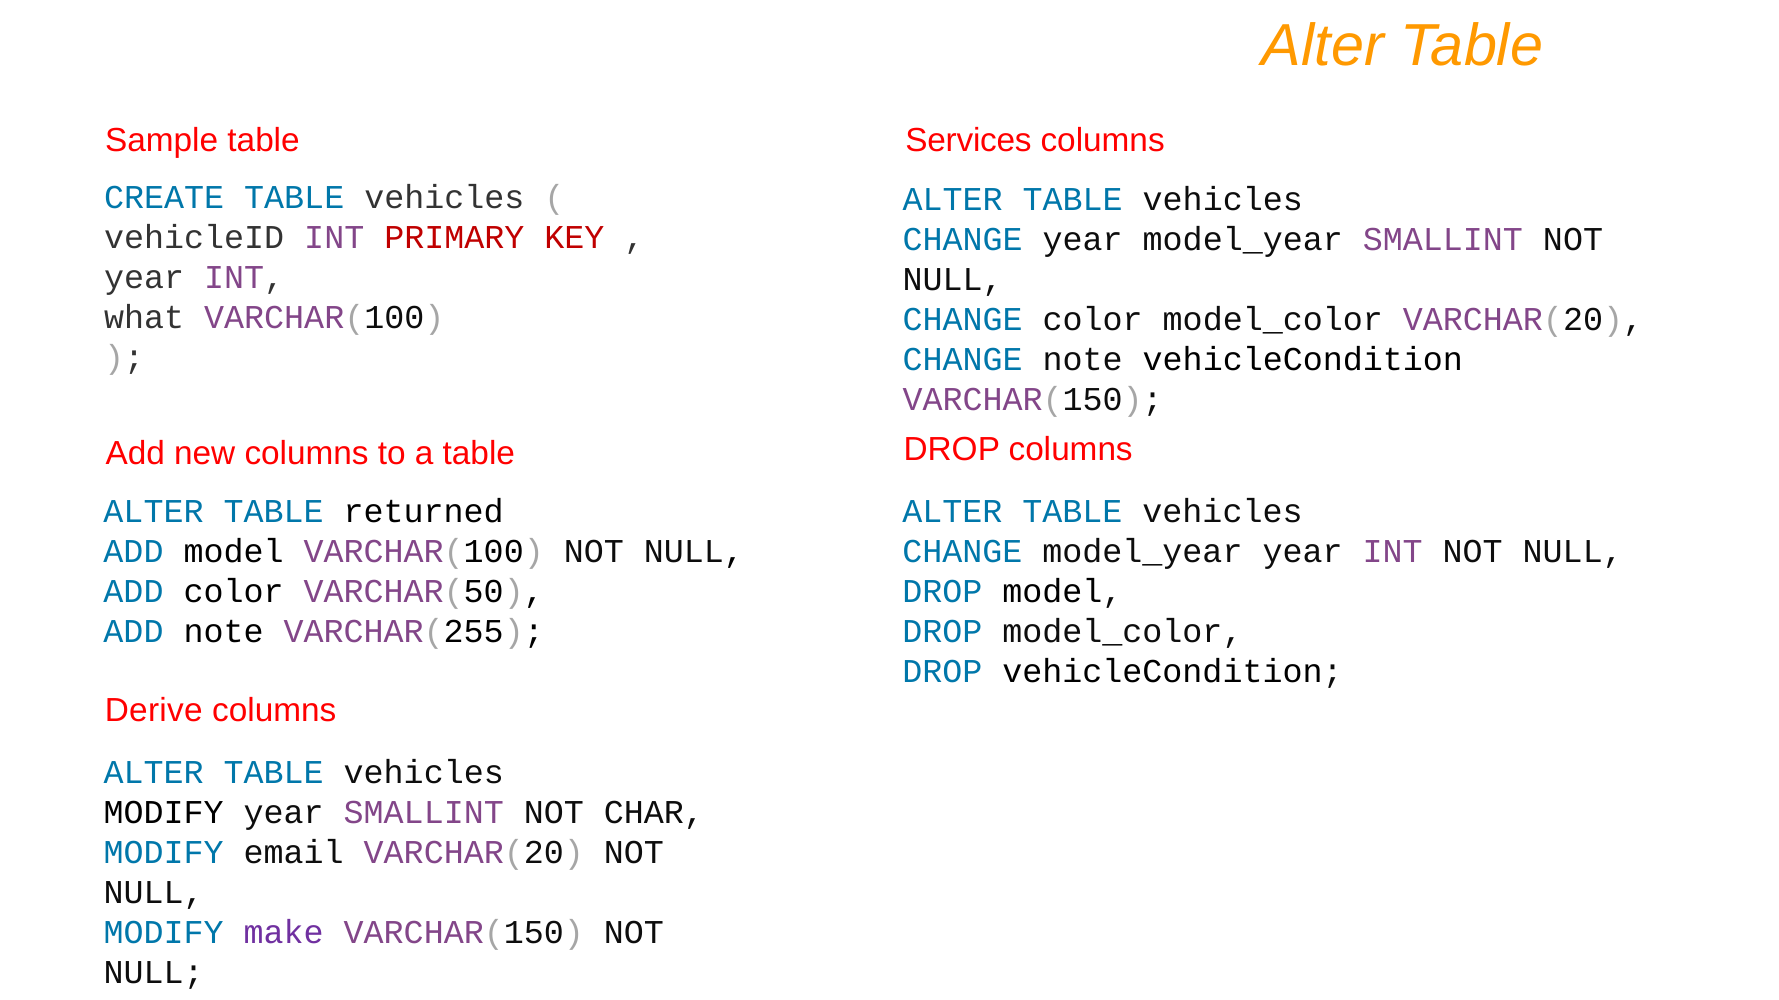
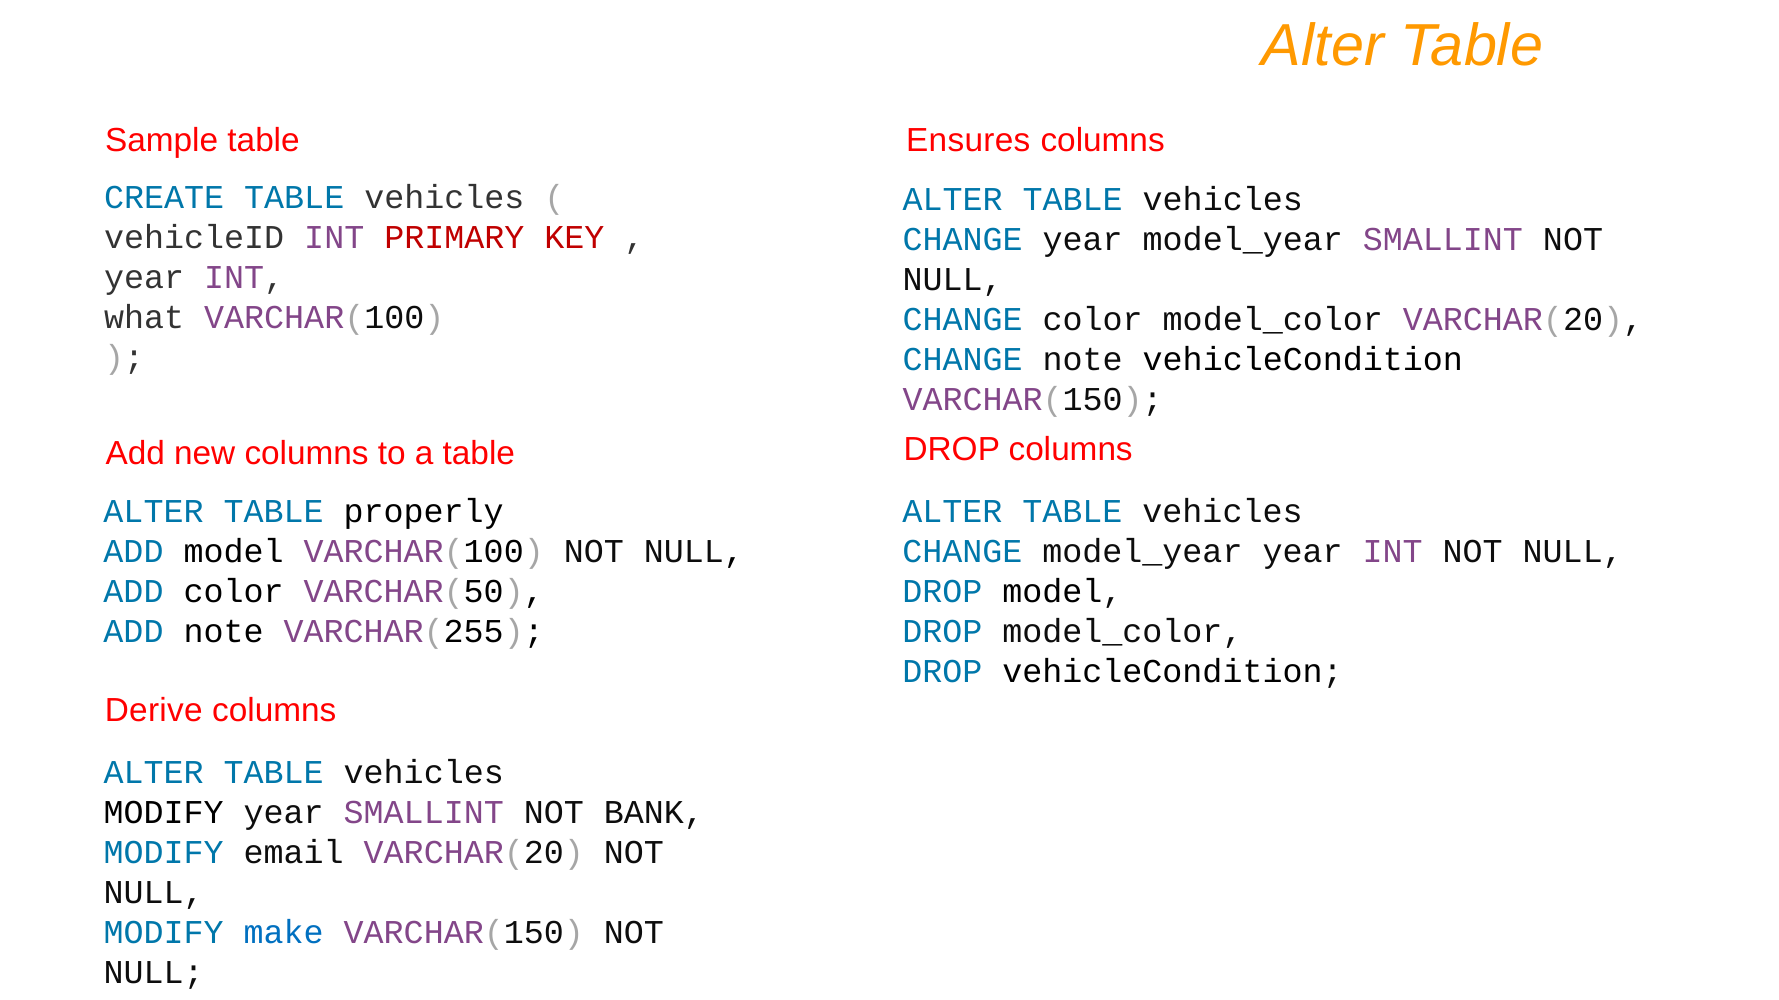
Services: Services -> Ensures (968, 141)
returned: returned -> properly (424, 512)
CHAR: CHAR -> BANK (654, 813)
make colour: purple -> blue (284, 933)
